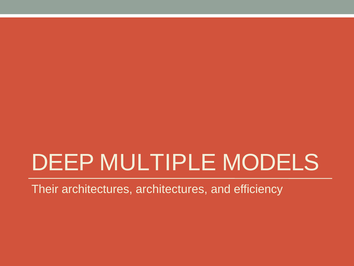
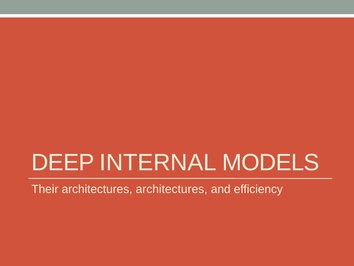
MULTIPLE: MULTIPLE -> INTERNAL (158, 162)
